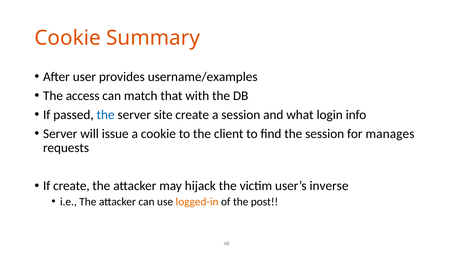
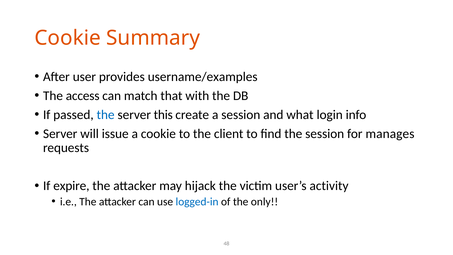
site: site -> this (163, 115)
If create: create -> expire (71, 186)
inverse: inverse -> activity (329, 186)
logged-in colour: orange -> blue (197, 201)
post: post -> only (265, 201)
